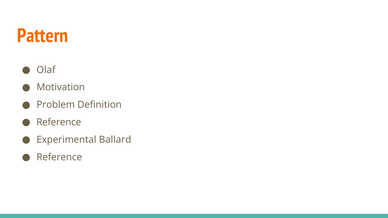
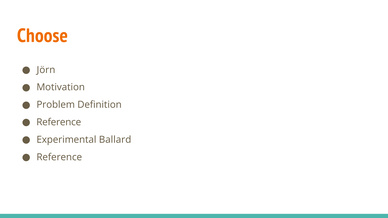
Pattern: Pattern -> Choose (43, 36)
Olaf: Olaf -> Jörn (46, 70)
